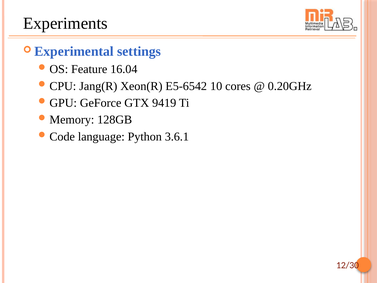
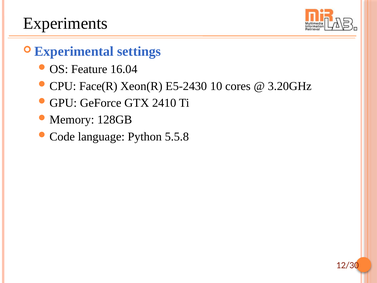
Jang(R: Jang(R -> Face(R (98, 86)
E5-6542: E5-6542 -> E5-2430 (186, 86)
0.20GHz: 0.20GHz -> 3.20GHz (290, 86)
9419: 9419 -> 2410 (164, 103)
3.6.1: 3.6.1 -> 5.5.8 (177, 137)
